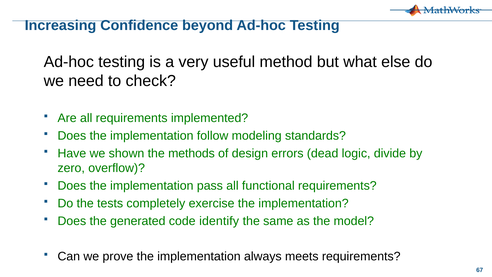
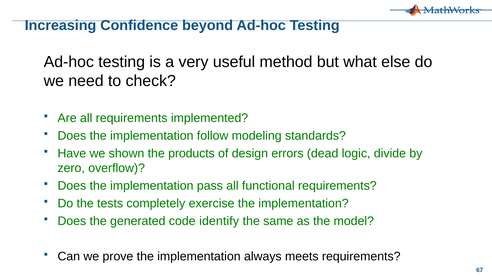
methods: methods -> products (191, 153)
